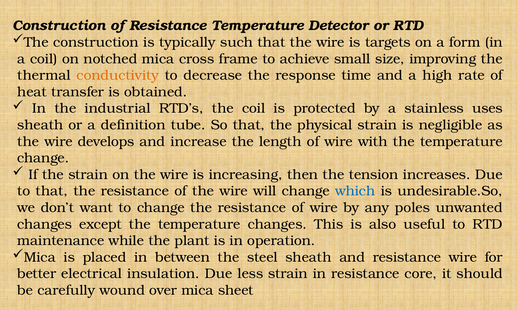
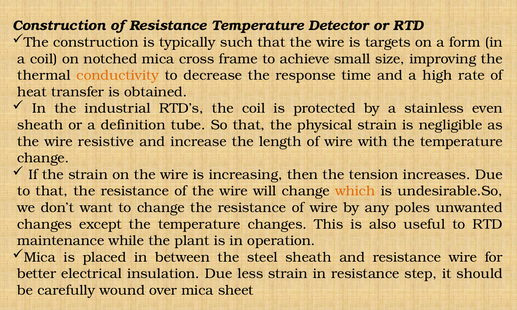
uses: uses -> even (487, 108)
develops: develops -> resistive (106, 142)
which colour: blue -> orange (355, 191)
core: core -> step (421, 274)
